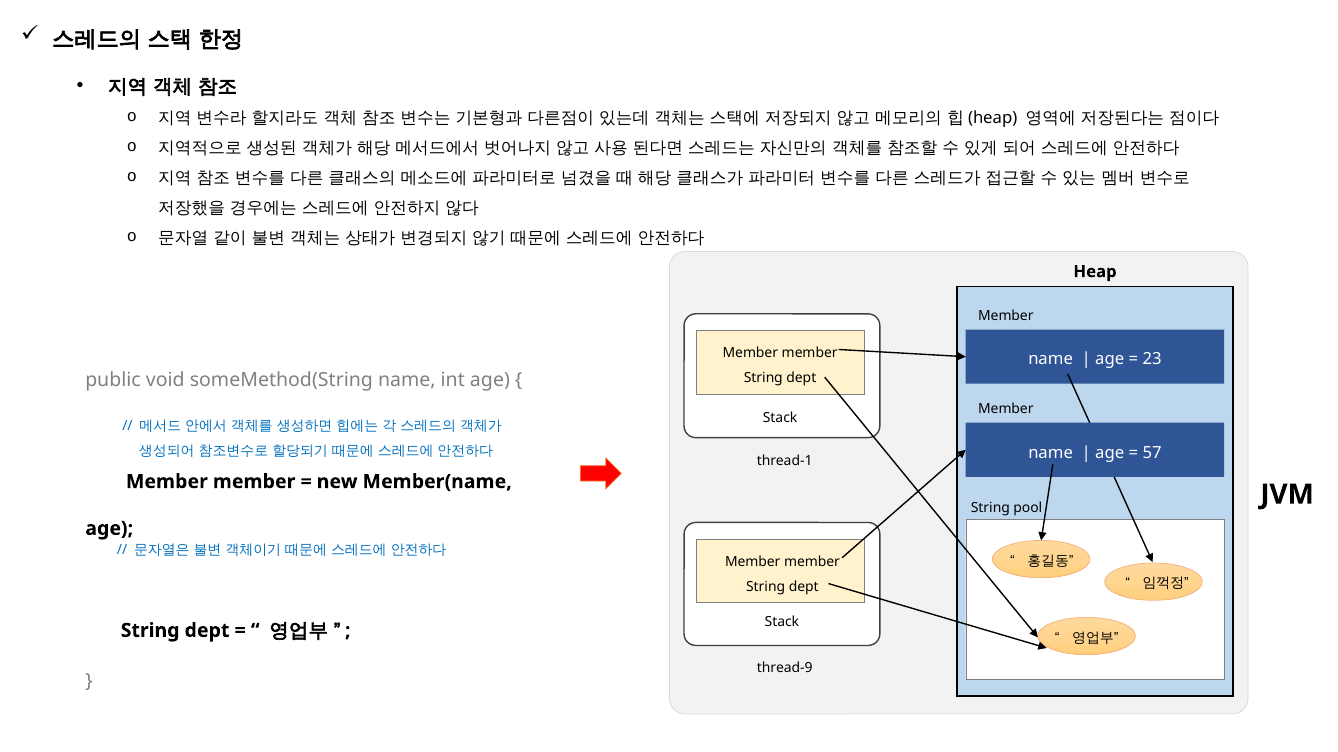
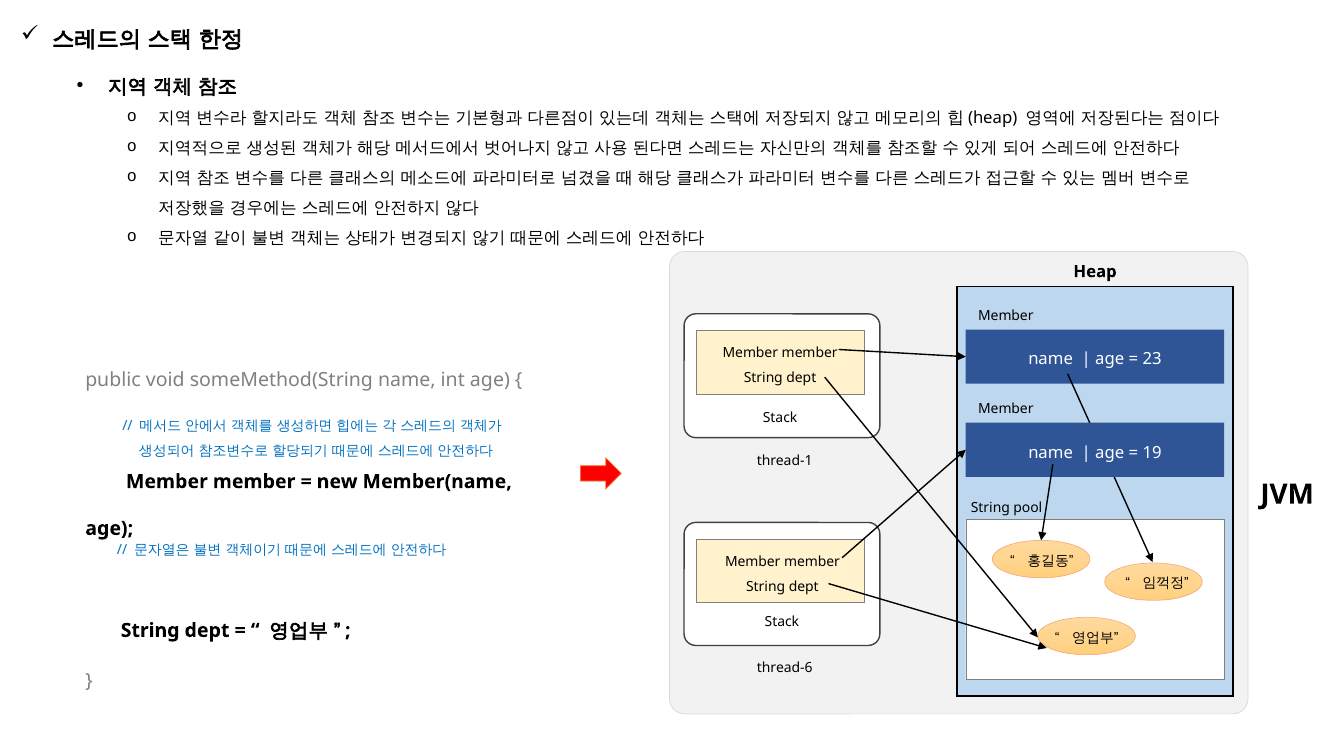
57: 57 -> 19 (1152, 453)
thread-9: thread-9 -> thread-6 (785, 669)
